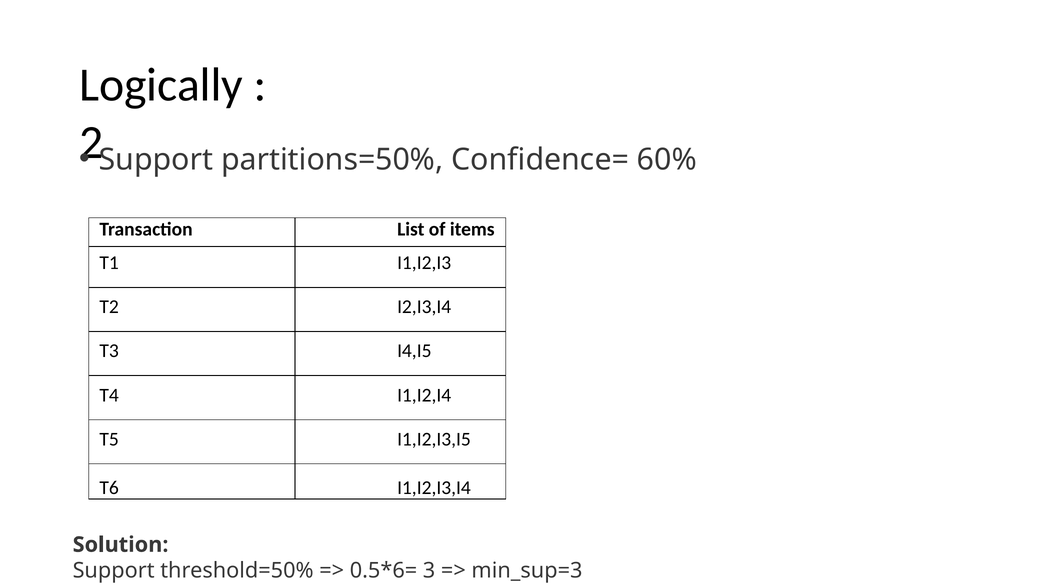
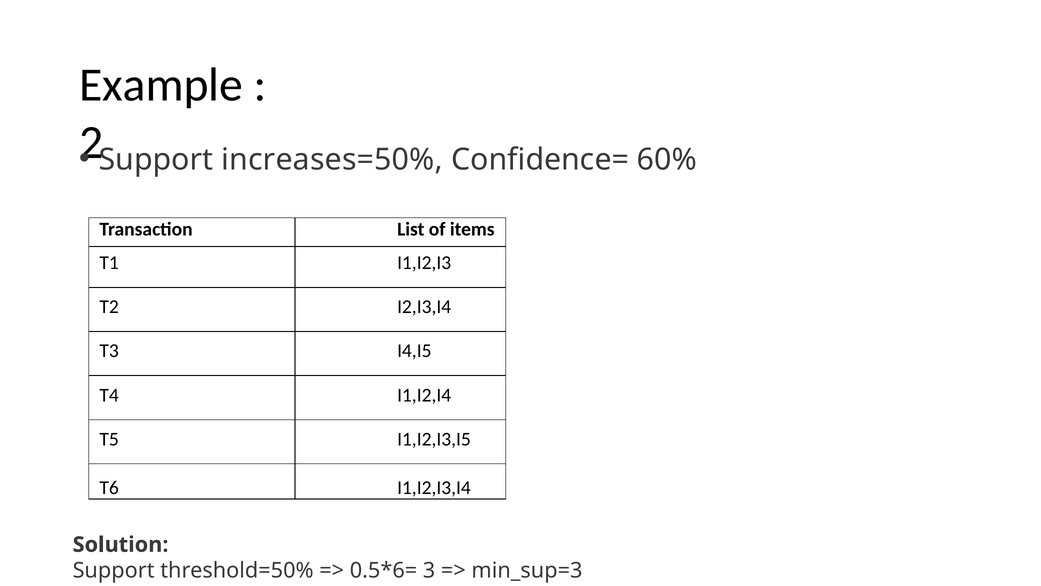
Logically: Logically -> Example (161, 85)
partitions=50%: partitions=50% -> increases=50% (332, 159)
